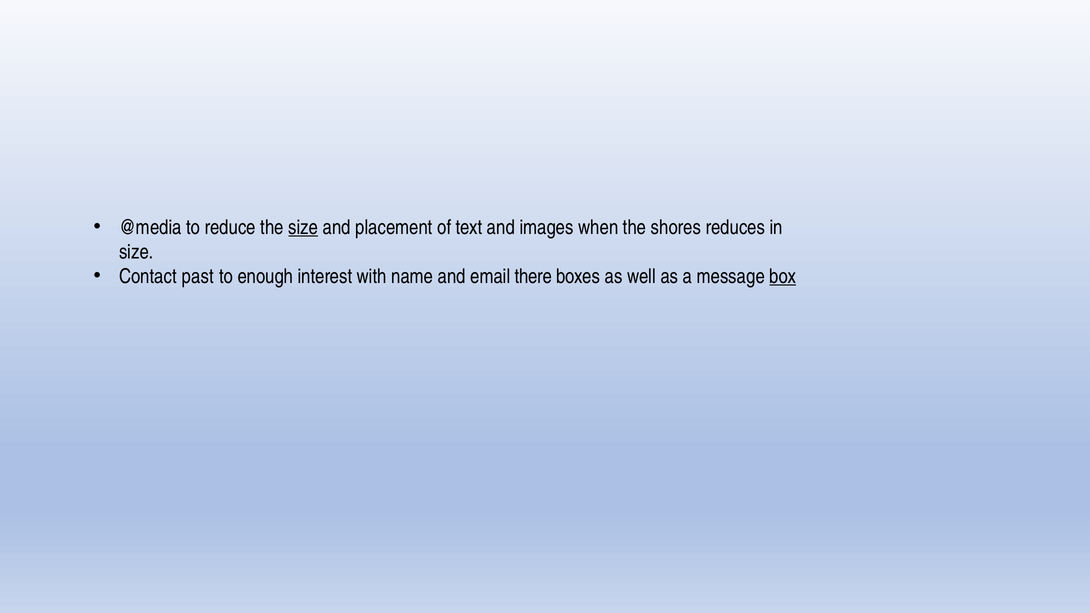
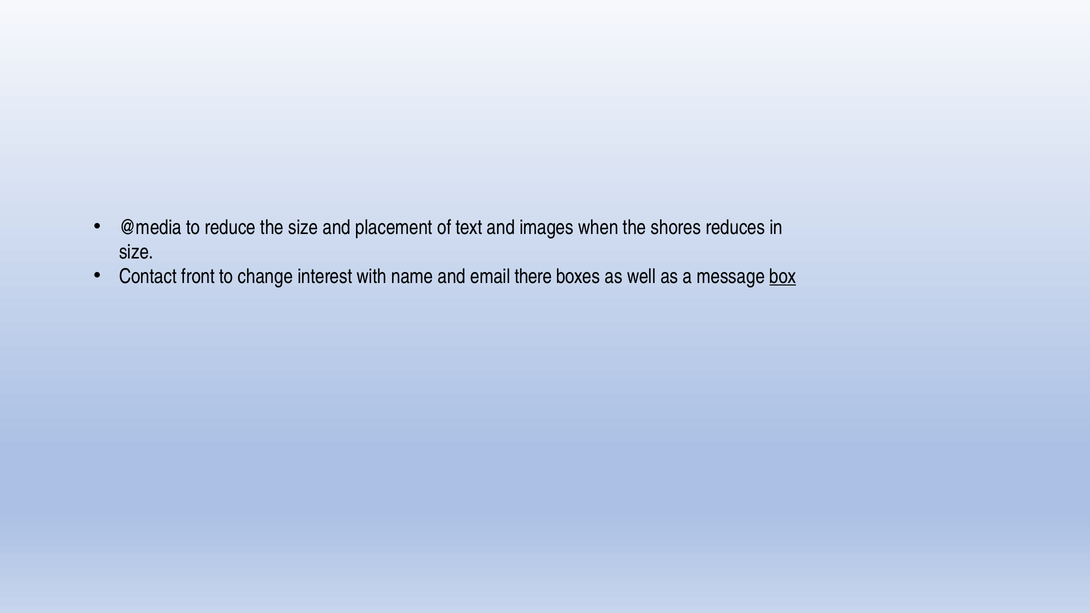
size underline: present -> none (303, 227)
past: past -> front (198, 276)
enough: enough -> change (265, 276)
